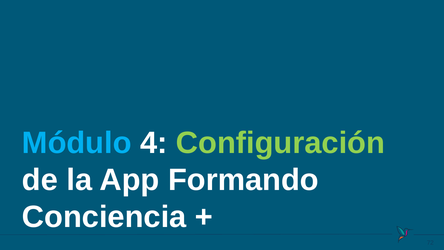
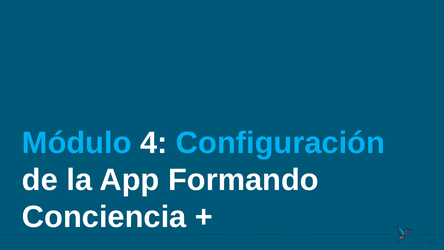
Configuración colour: light green -> light blue (280, 143)
